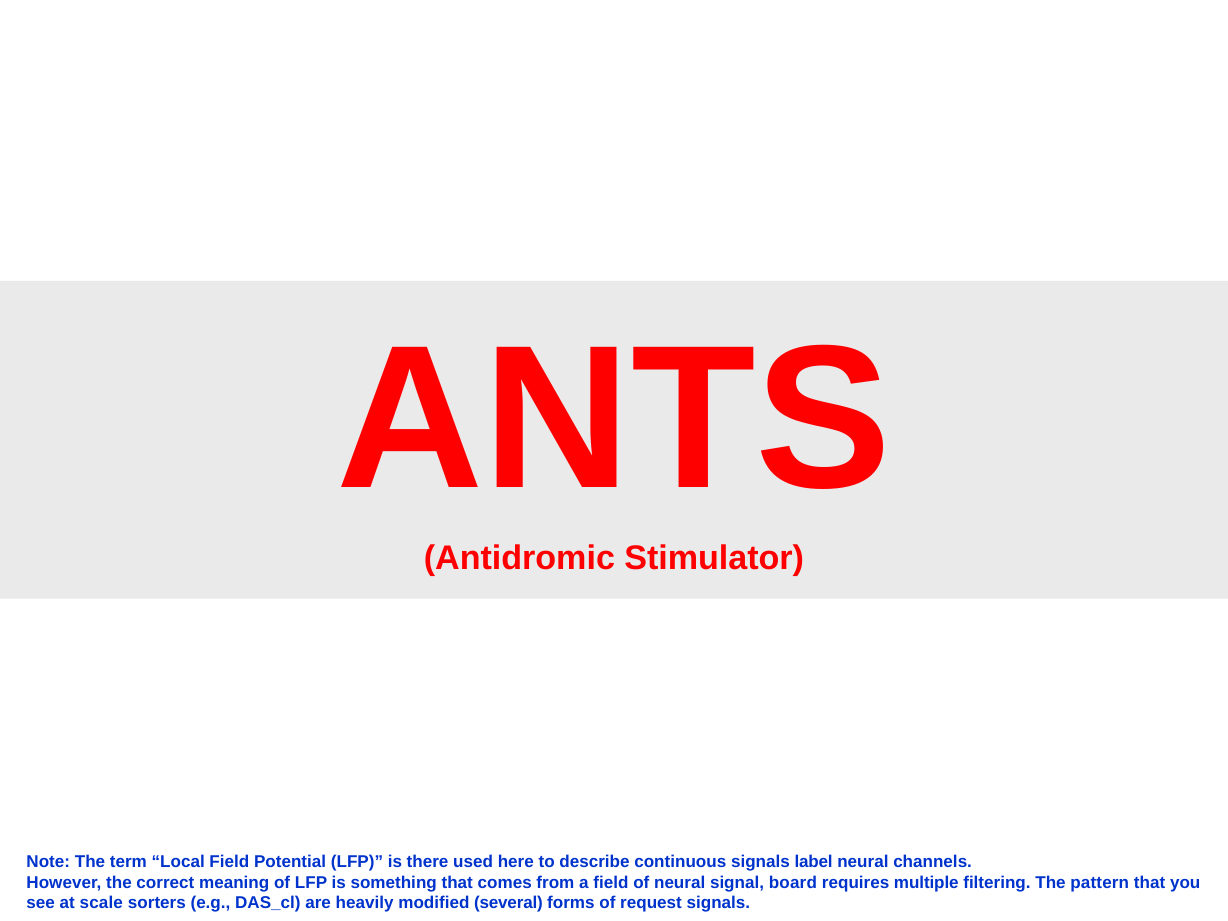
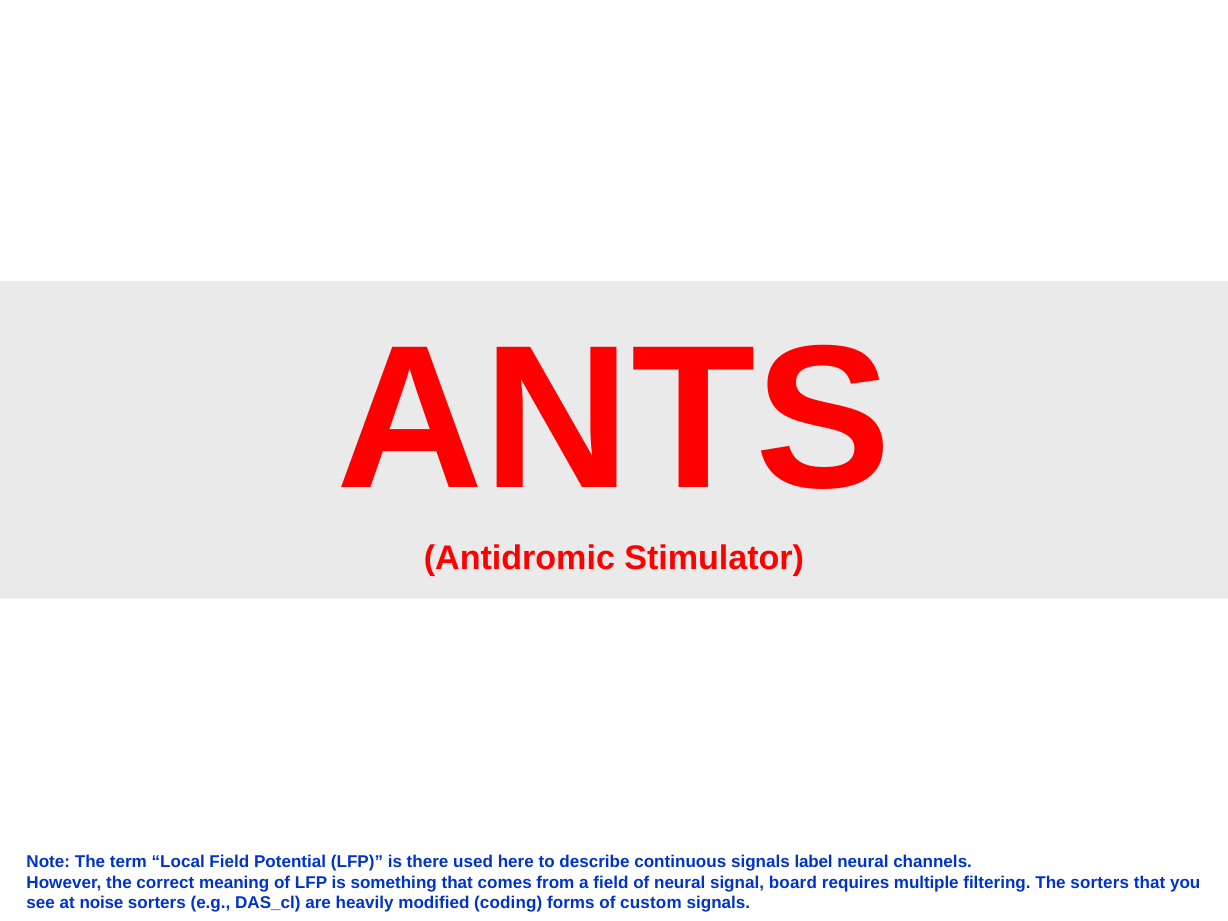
The pattern: pattern -> sorters (1100, 883)
scale: scale -> noise (101, 903)
several: several -> coding (508, 903)
request: request -> custom (651, 903)
